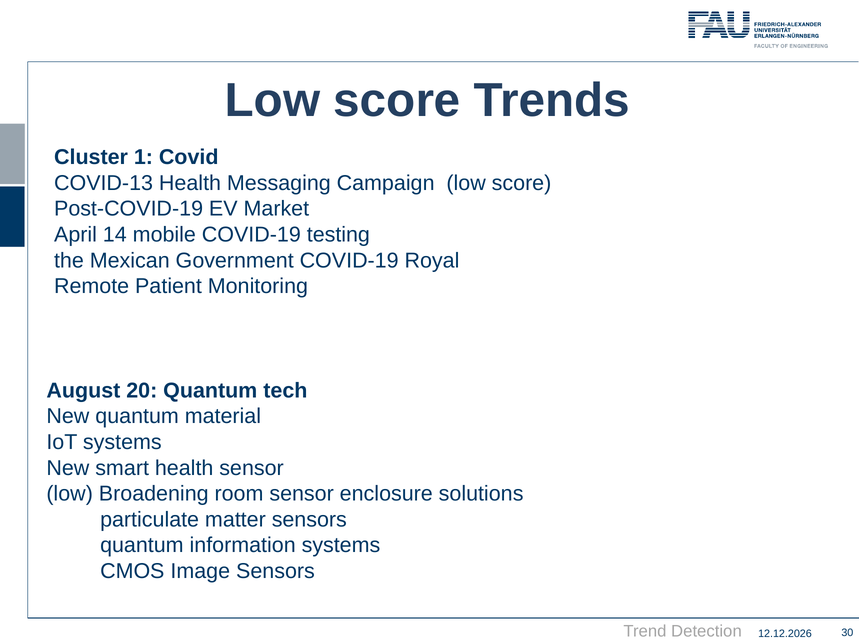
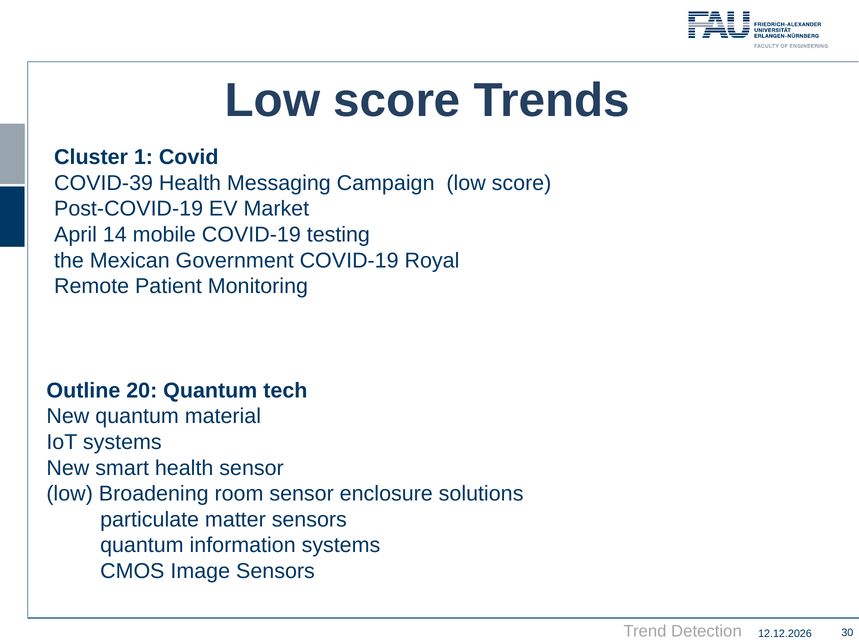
COVID-13: COVID-13 -> COVID-39 (104, 183)
August: August -> Outline (83, 391)
